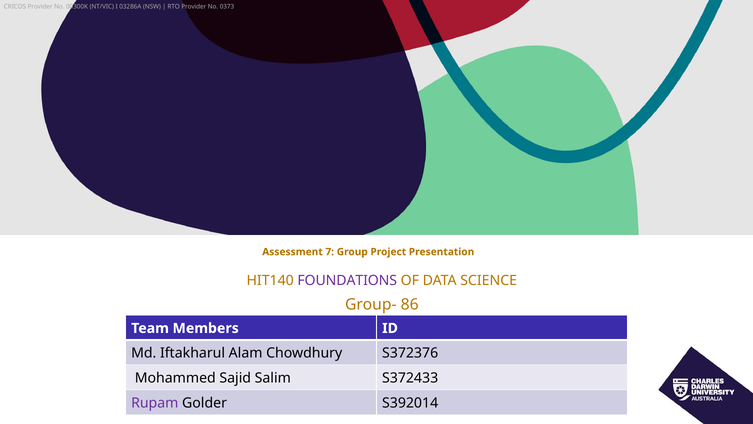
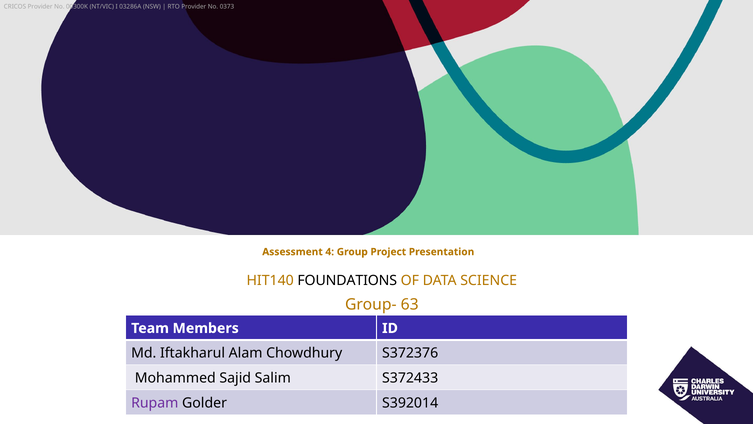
7: 7 -> 4 (330, 252)
FOUNDATIONS colour: purple -> black (347, 280)
86: 86 -> 63 (410, 304)
